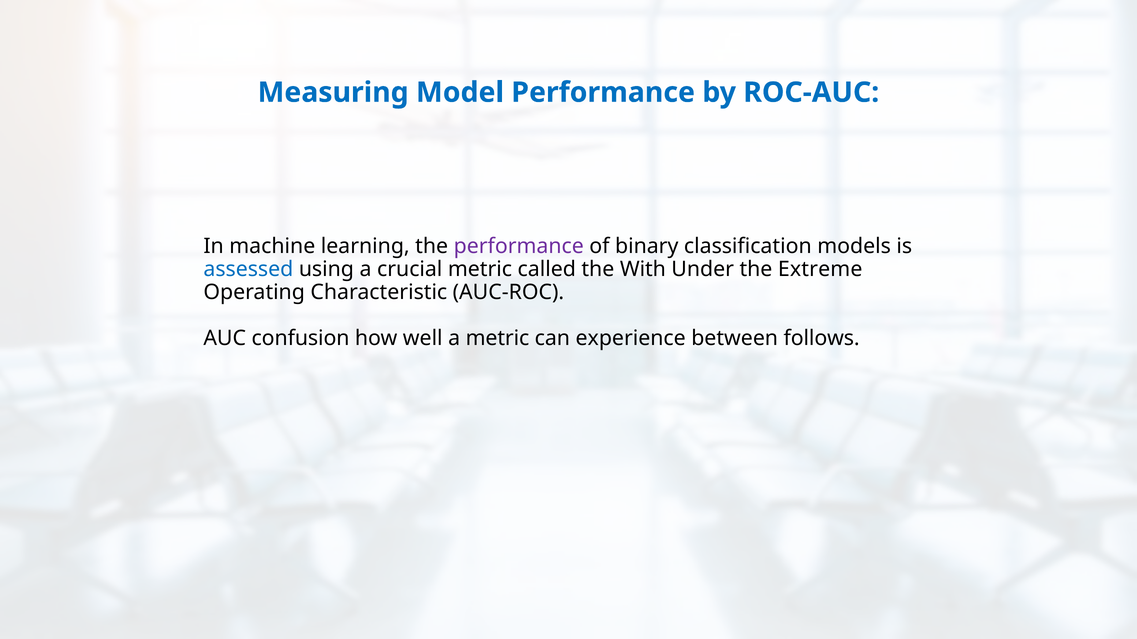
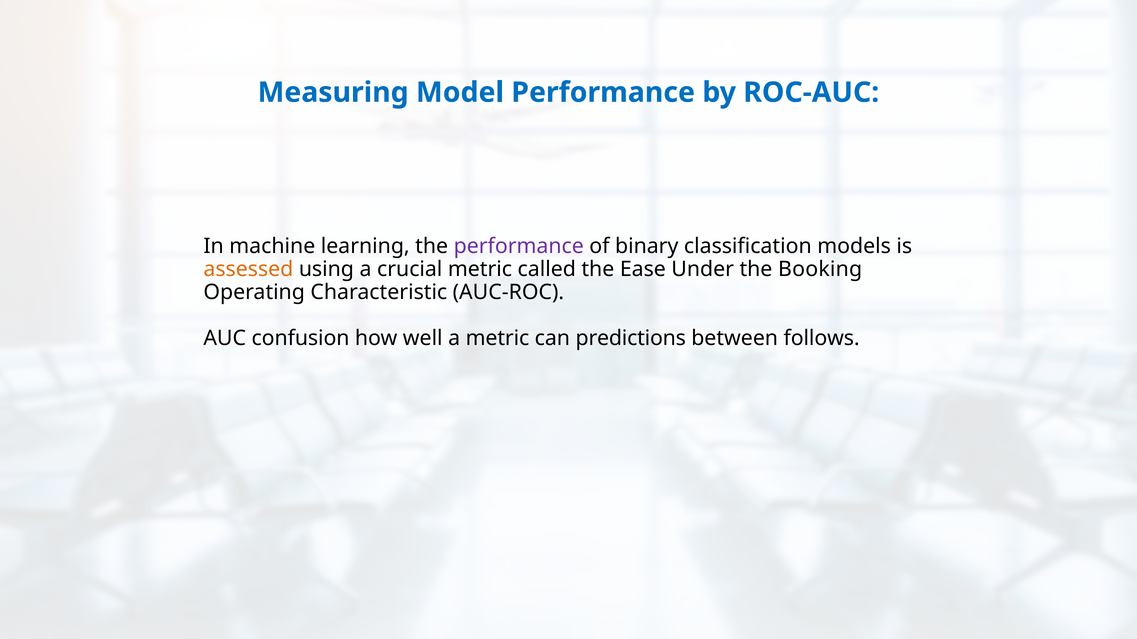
assessed colour: blue -> orange (248, 270)
With: With -> Ease (643, 270)
Extreme: Extreme -> Booking (820, 270)
experience: experience -> predictions (631, 339)
